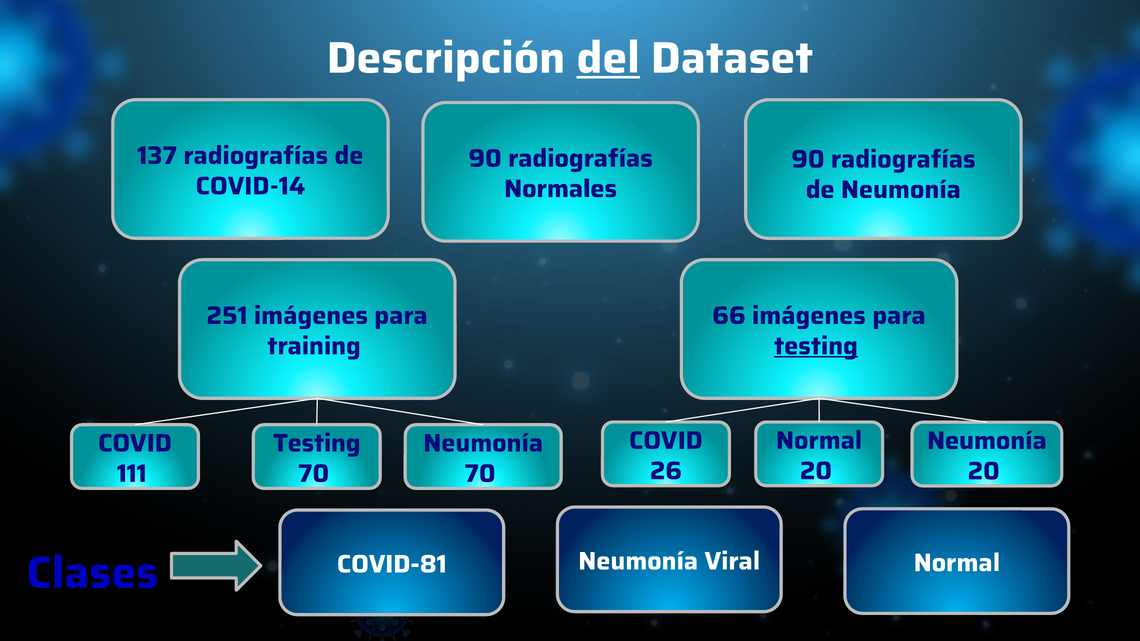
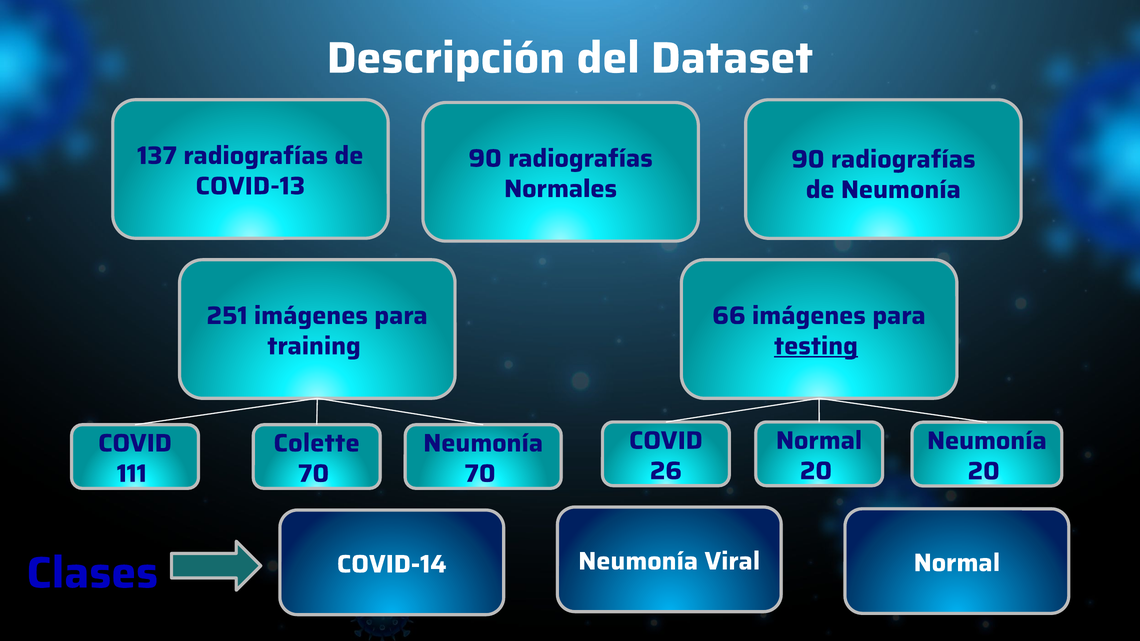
del underline: present -> none (608, 58)
COVID-14: COVID-14 -> COVID-13 (250, 186)
Testing: Testing -> Colette (317, 443)
COVID-81: COVID-81 -> COVID-14 (392, 564)
